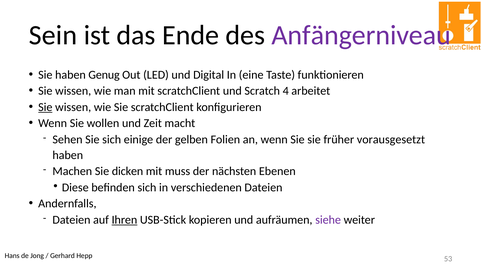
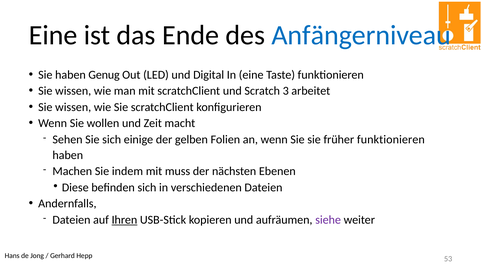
Sein: Sein -> Eine (53, 35)
Anfängerniveau colour: purple -> blue (361, 35)
4: 4 -> 3 (286, 91)
Sie underline: present -> none (45, 107)
früher vorausgesetzt: vorausgesetzt -> funktionieren (391, 139)
dicken: dicken -> indem (127, 171)
